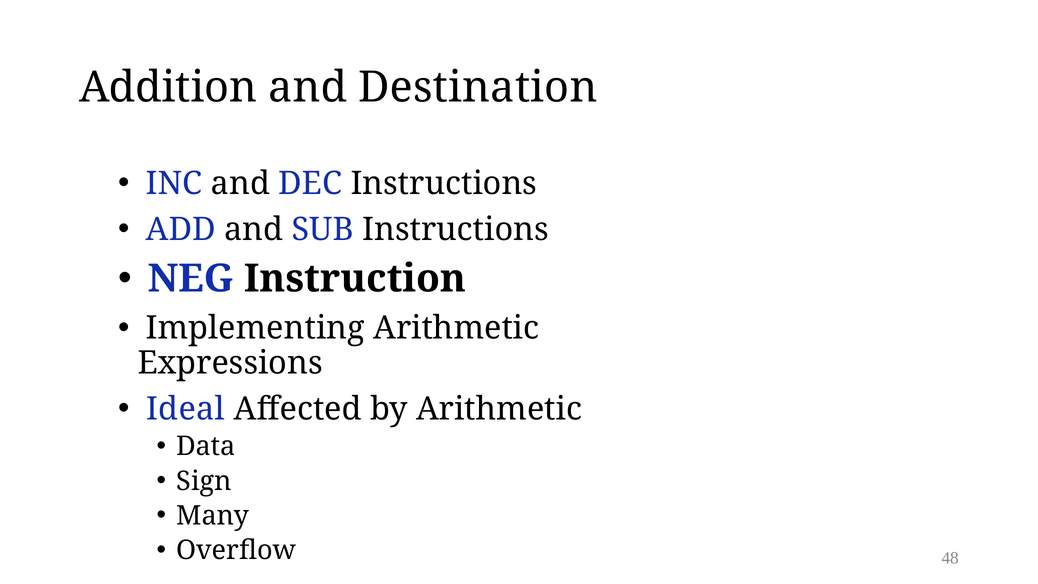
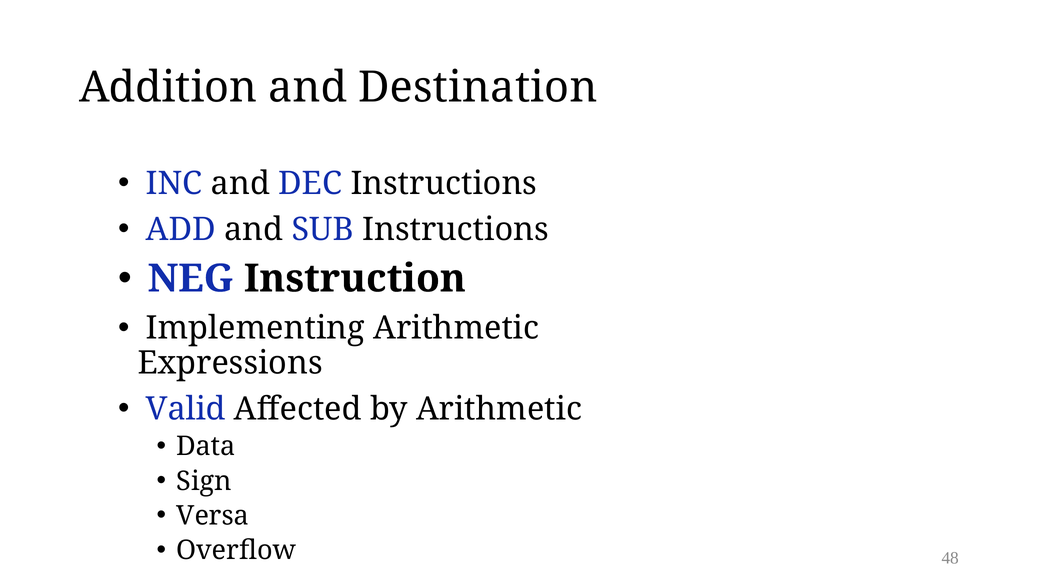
Ideal: Ideal -> Valid (186, 409)
Many: Many -> Versa (213, 516)
